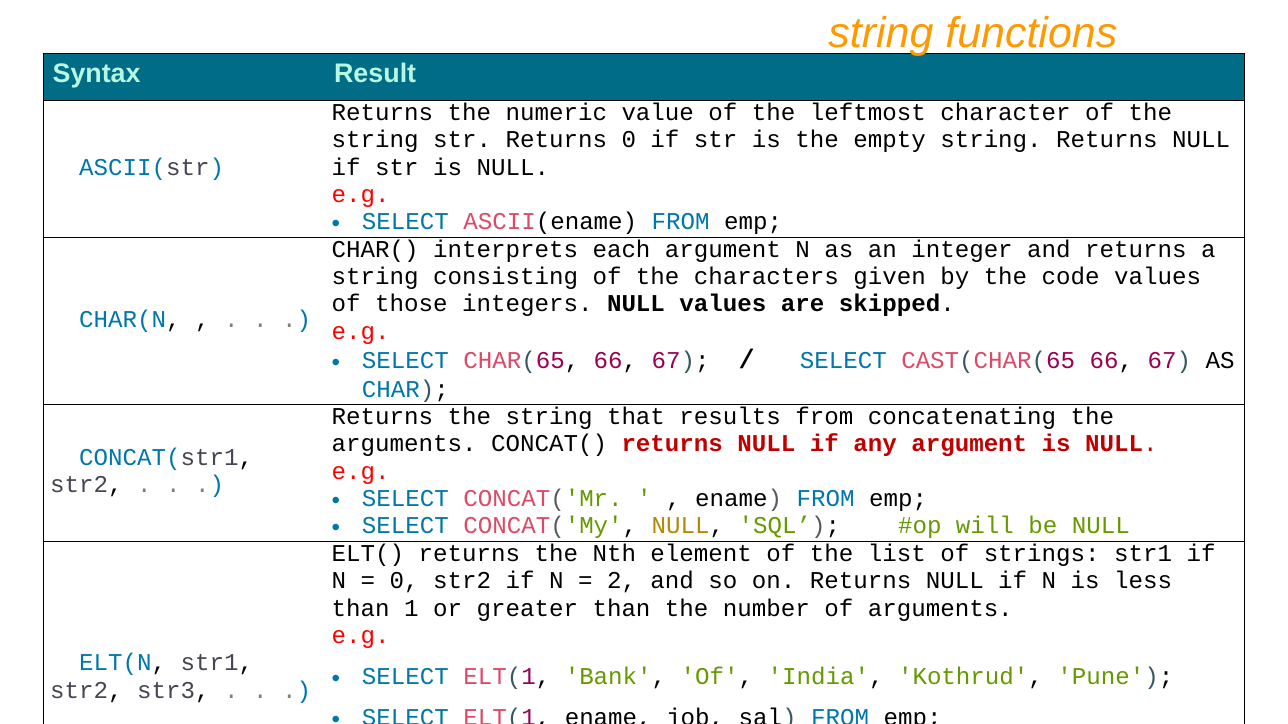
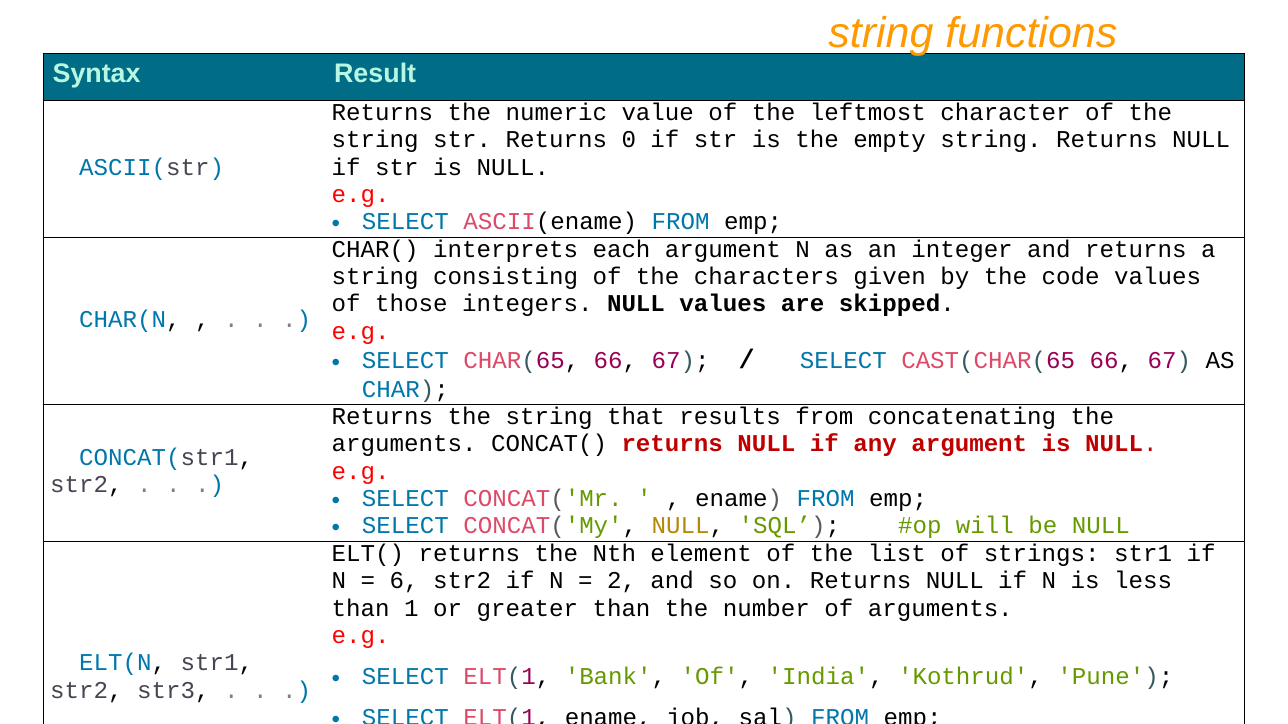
0: 0 -> 6 (404, 581)
